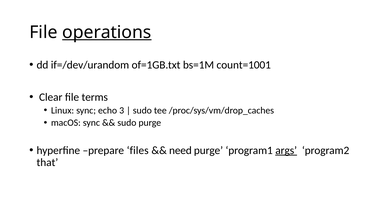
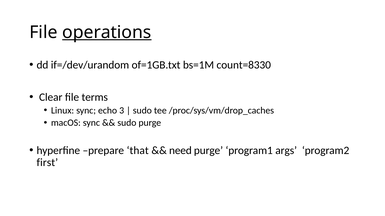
count=1001: count=1001 -> count=8330 (244, 65)
files: files -> that (138, 151)
args underline: present -> none (286, 151)
that: that -> first (47, 163)
